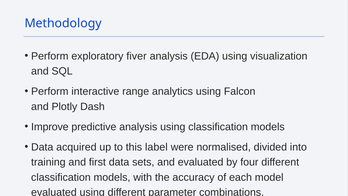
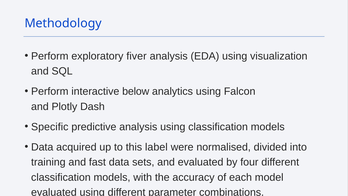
range: range -> below (136, 91)
Improve: Improve -> Specific (50, 127)
first: first -> fast (97, 162)
